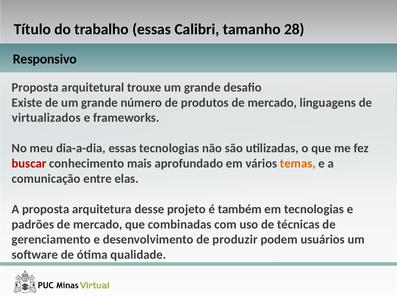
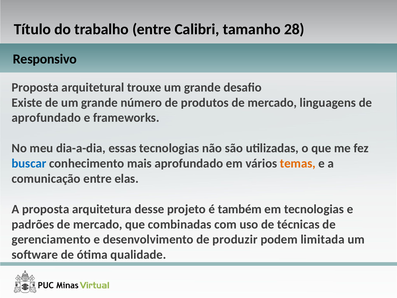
trabalho essas: essas -> entre (152, 29)
virtualizados: virtualizados -> aprofundado (46, 118)
buscar colour: red -> blue (29, 163)
usuários: usuários -> limitada (323, 239)
